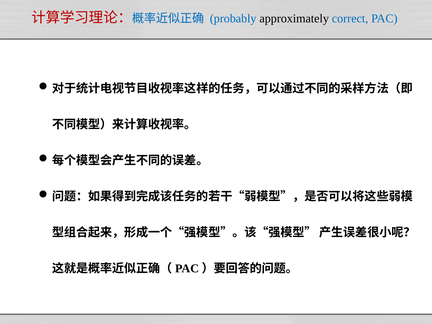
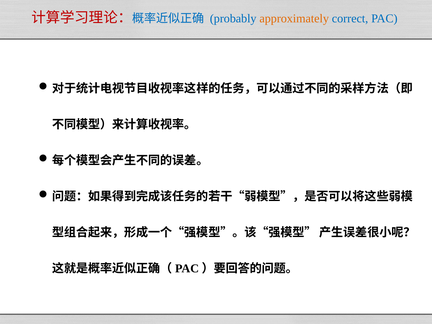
approximately colour: black -> orange (294, 19)
